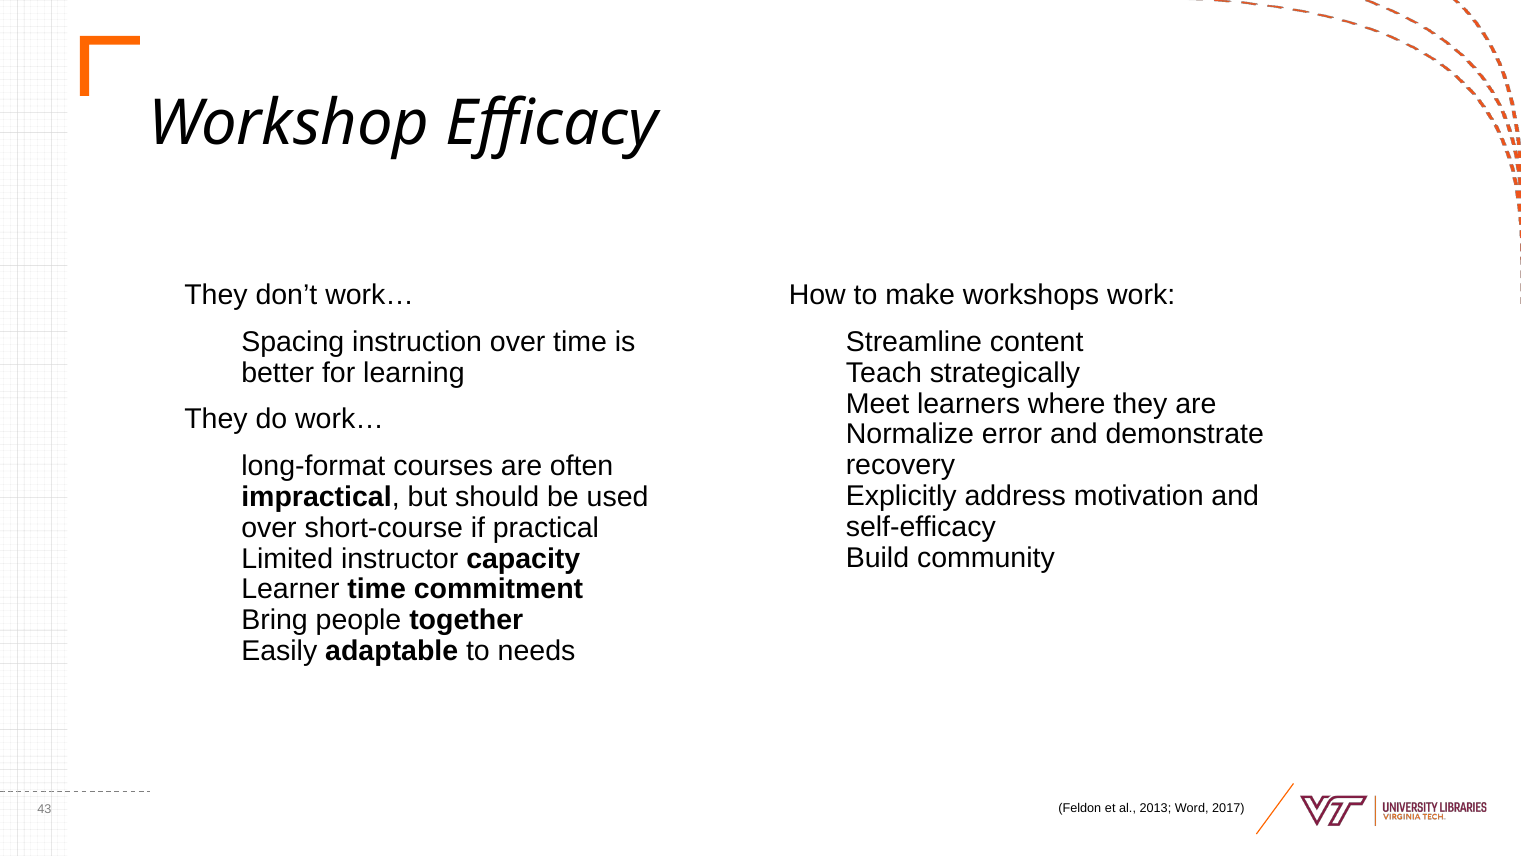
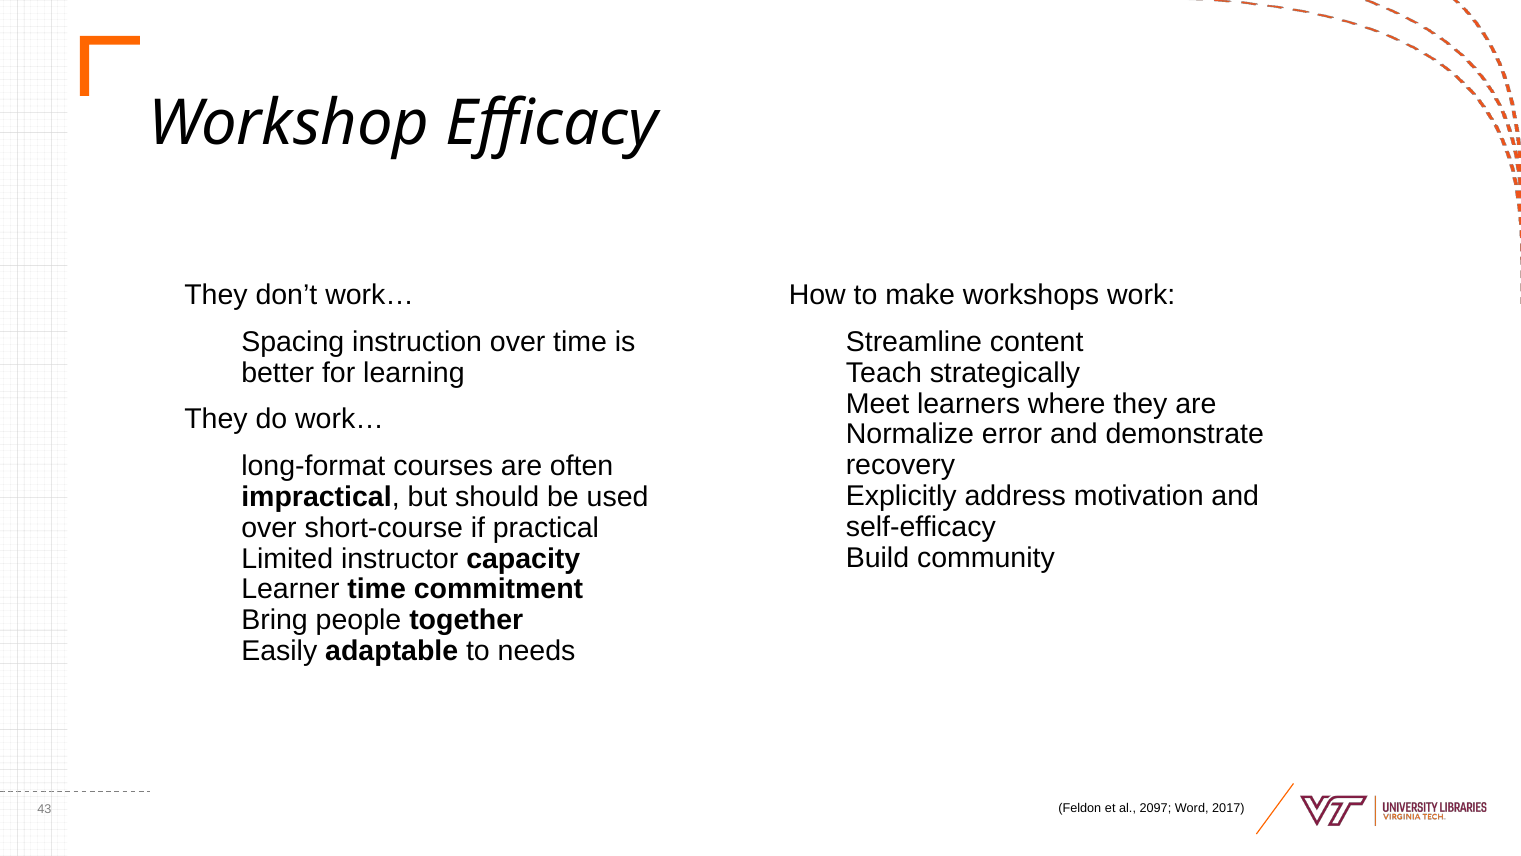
2013: 2013 -> 2097 (1155, 808)
